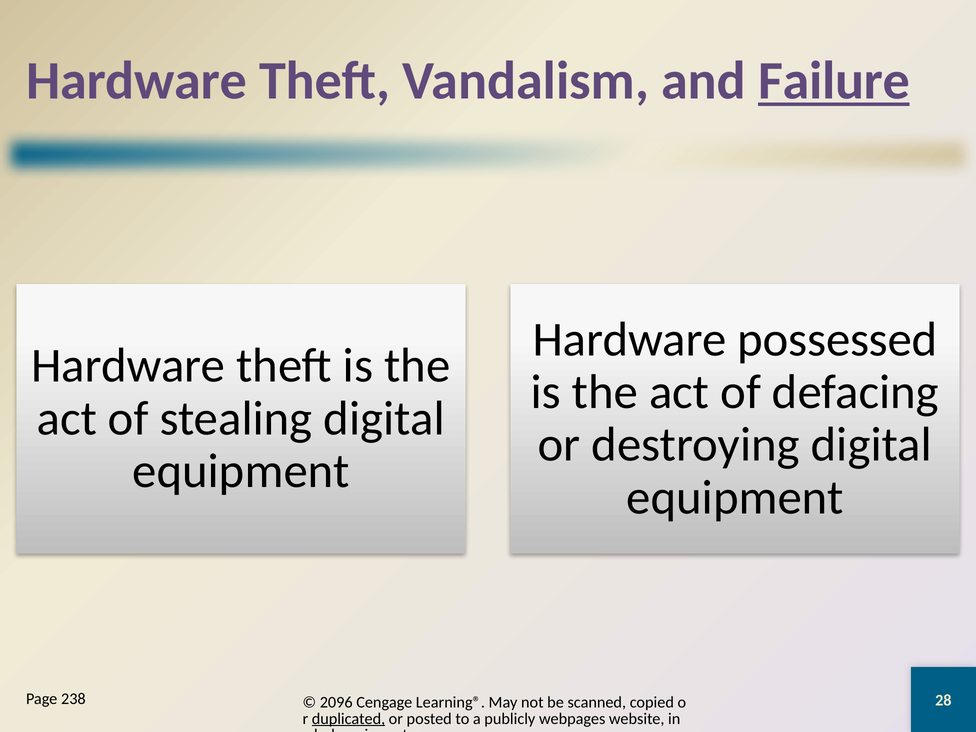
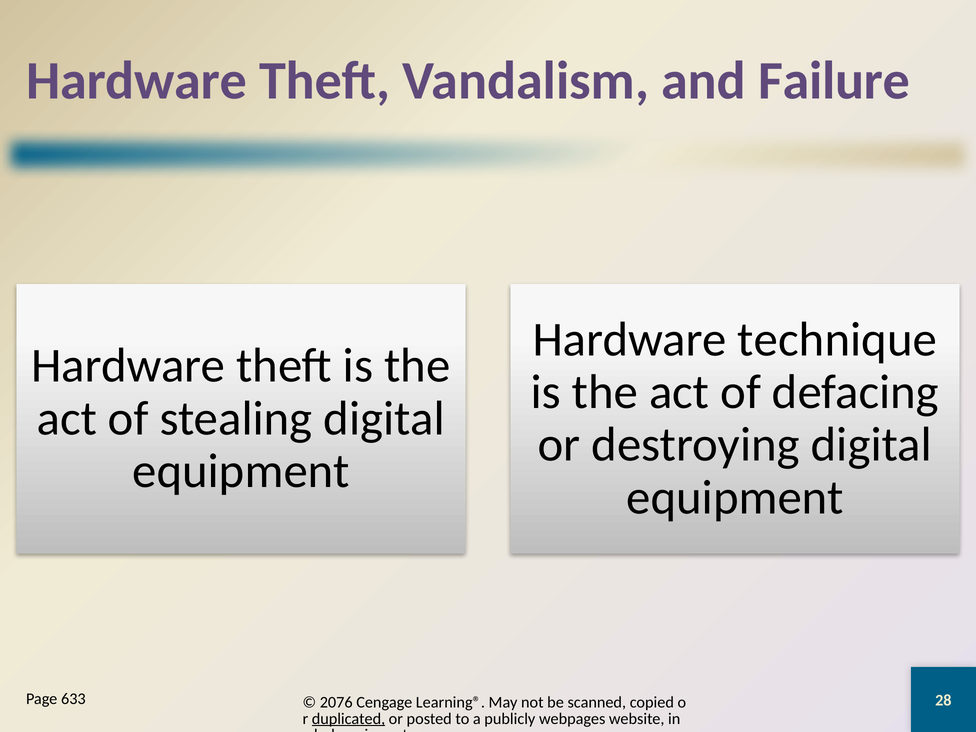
Failure underline: present -> none (834, 81)
possessed: possessed -> technique (837, 339)
238: 238 -> 633 (73, 699)
2096: 2096 -> 2076 (336, 702)
